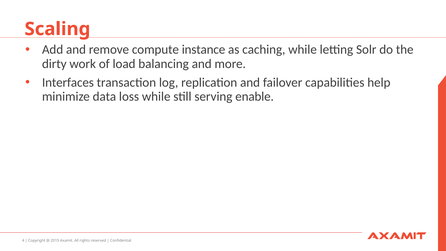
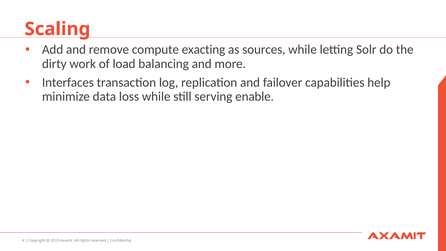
instance: instance -> exacting (203, 50)
caching: caching -> sources (264, 50)
